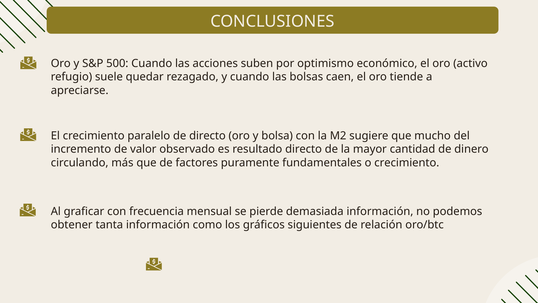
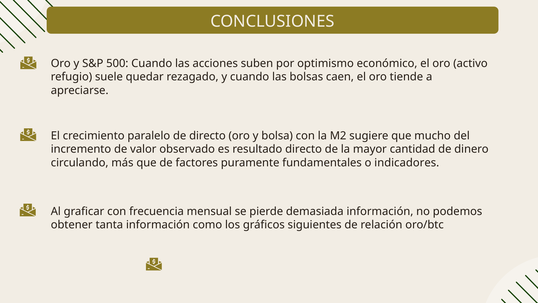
o crecimiento: crecimiento -> indicadores (407, 162)
